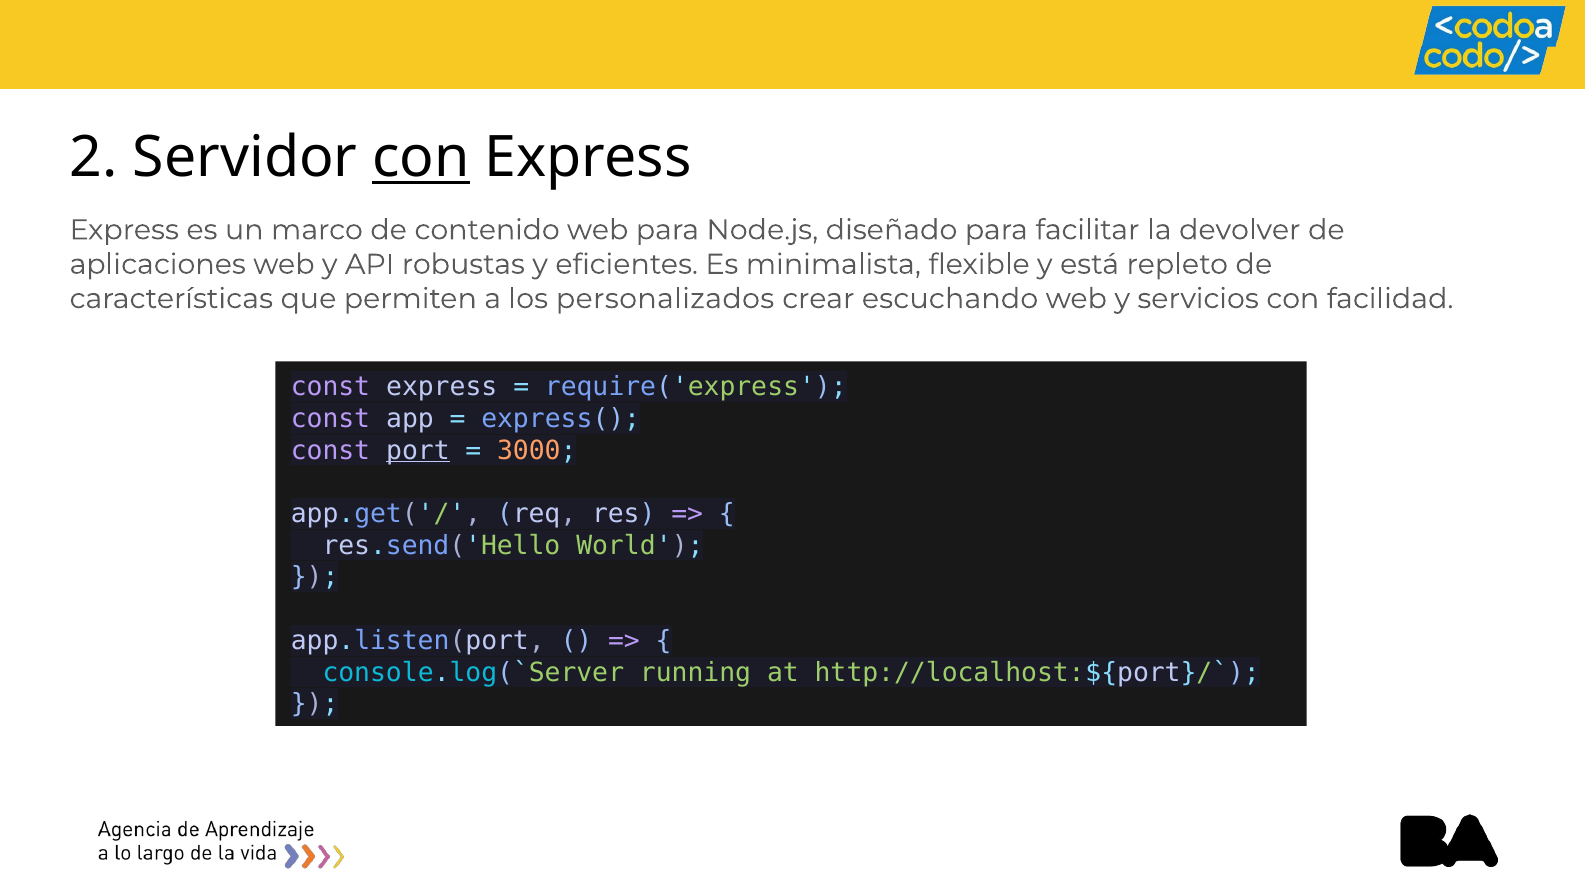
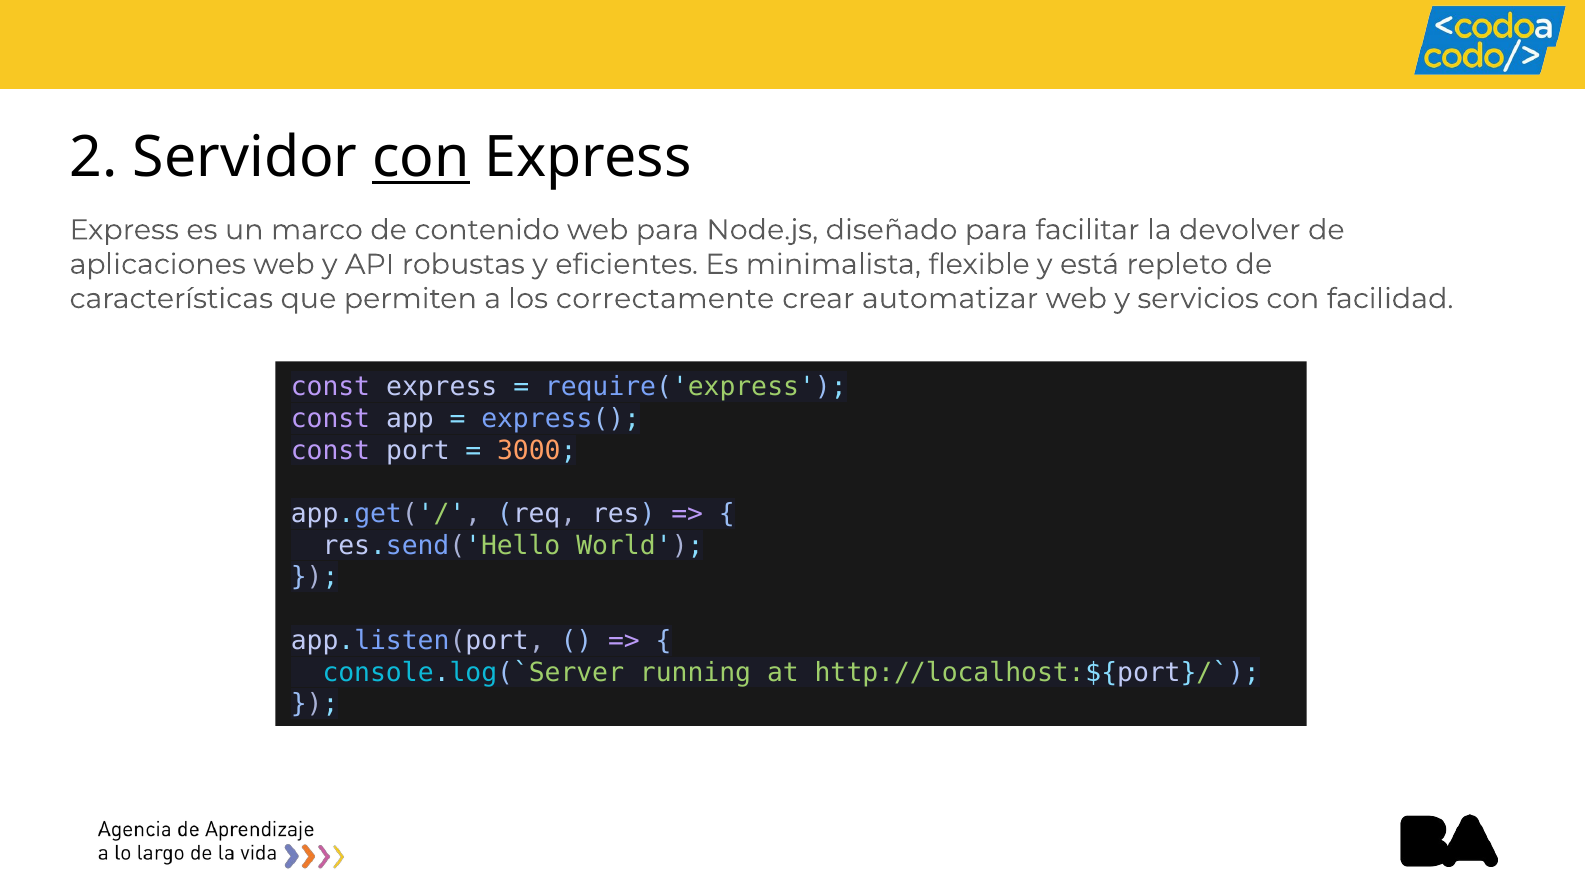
personalizados: personalizados -> correctamente (665, 299)
escuchando: escuchando -> automatizar (950, 299)
port underline: present -> none (418, 450)
